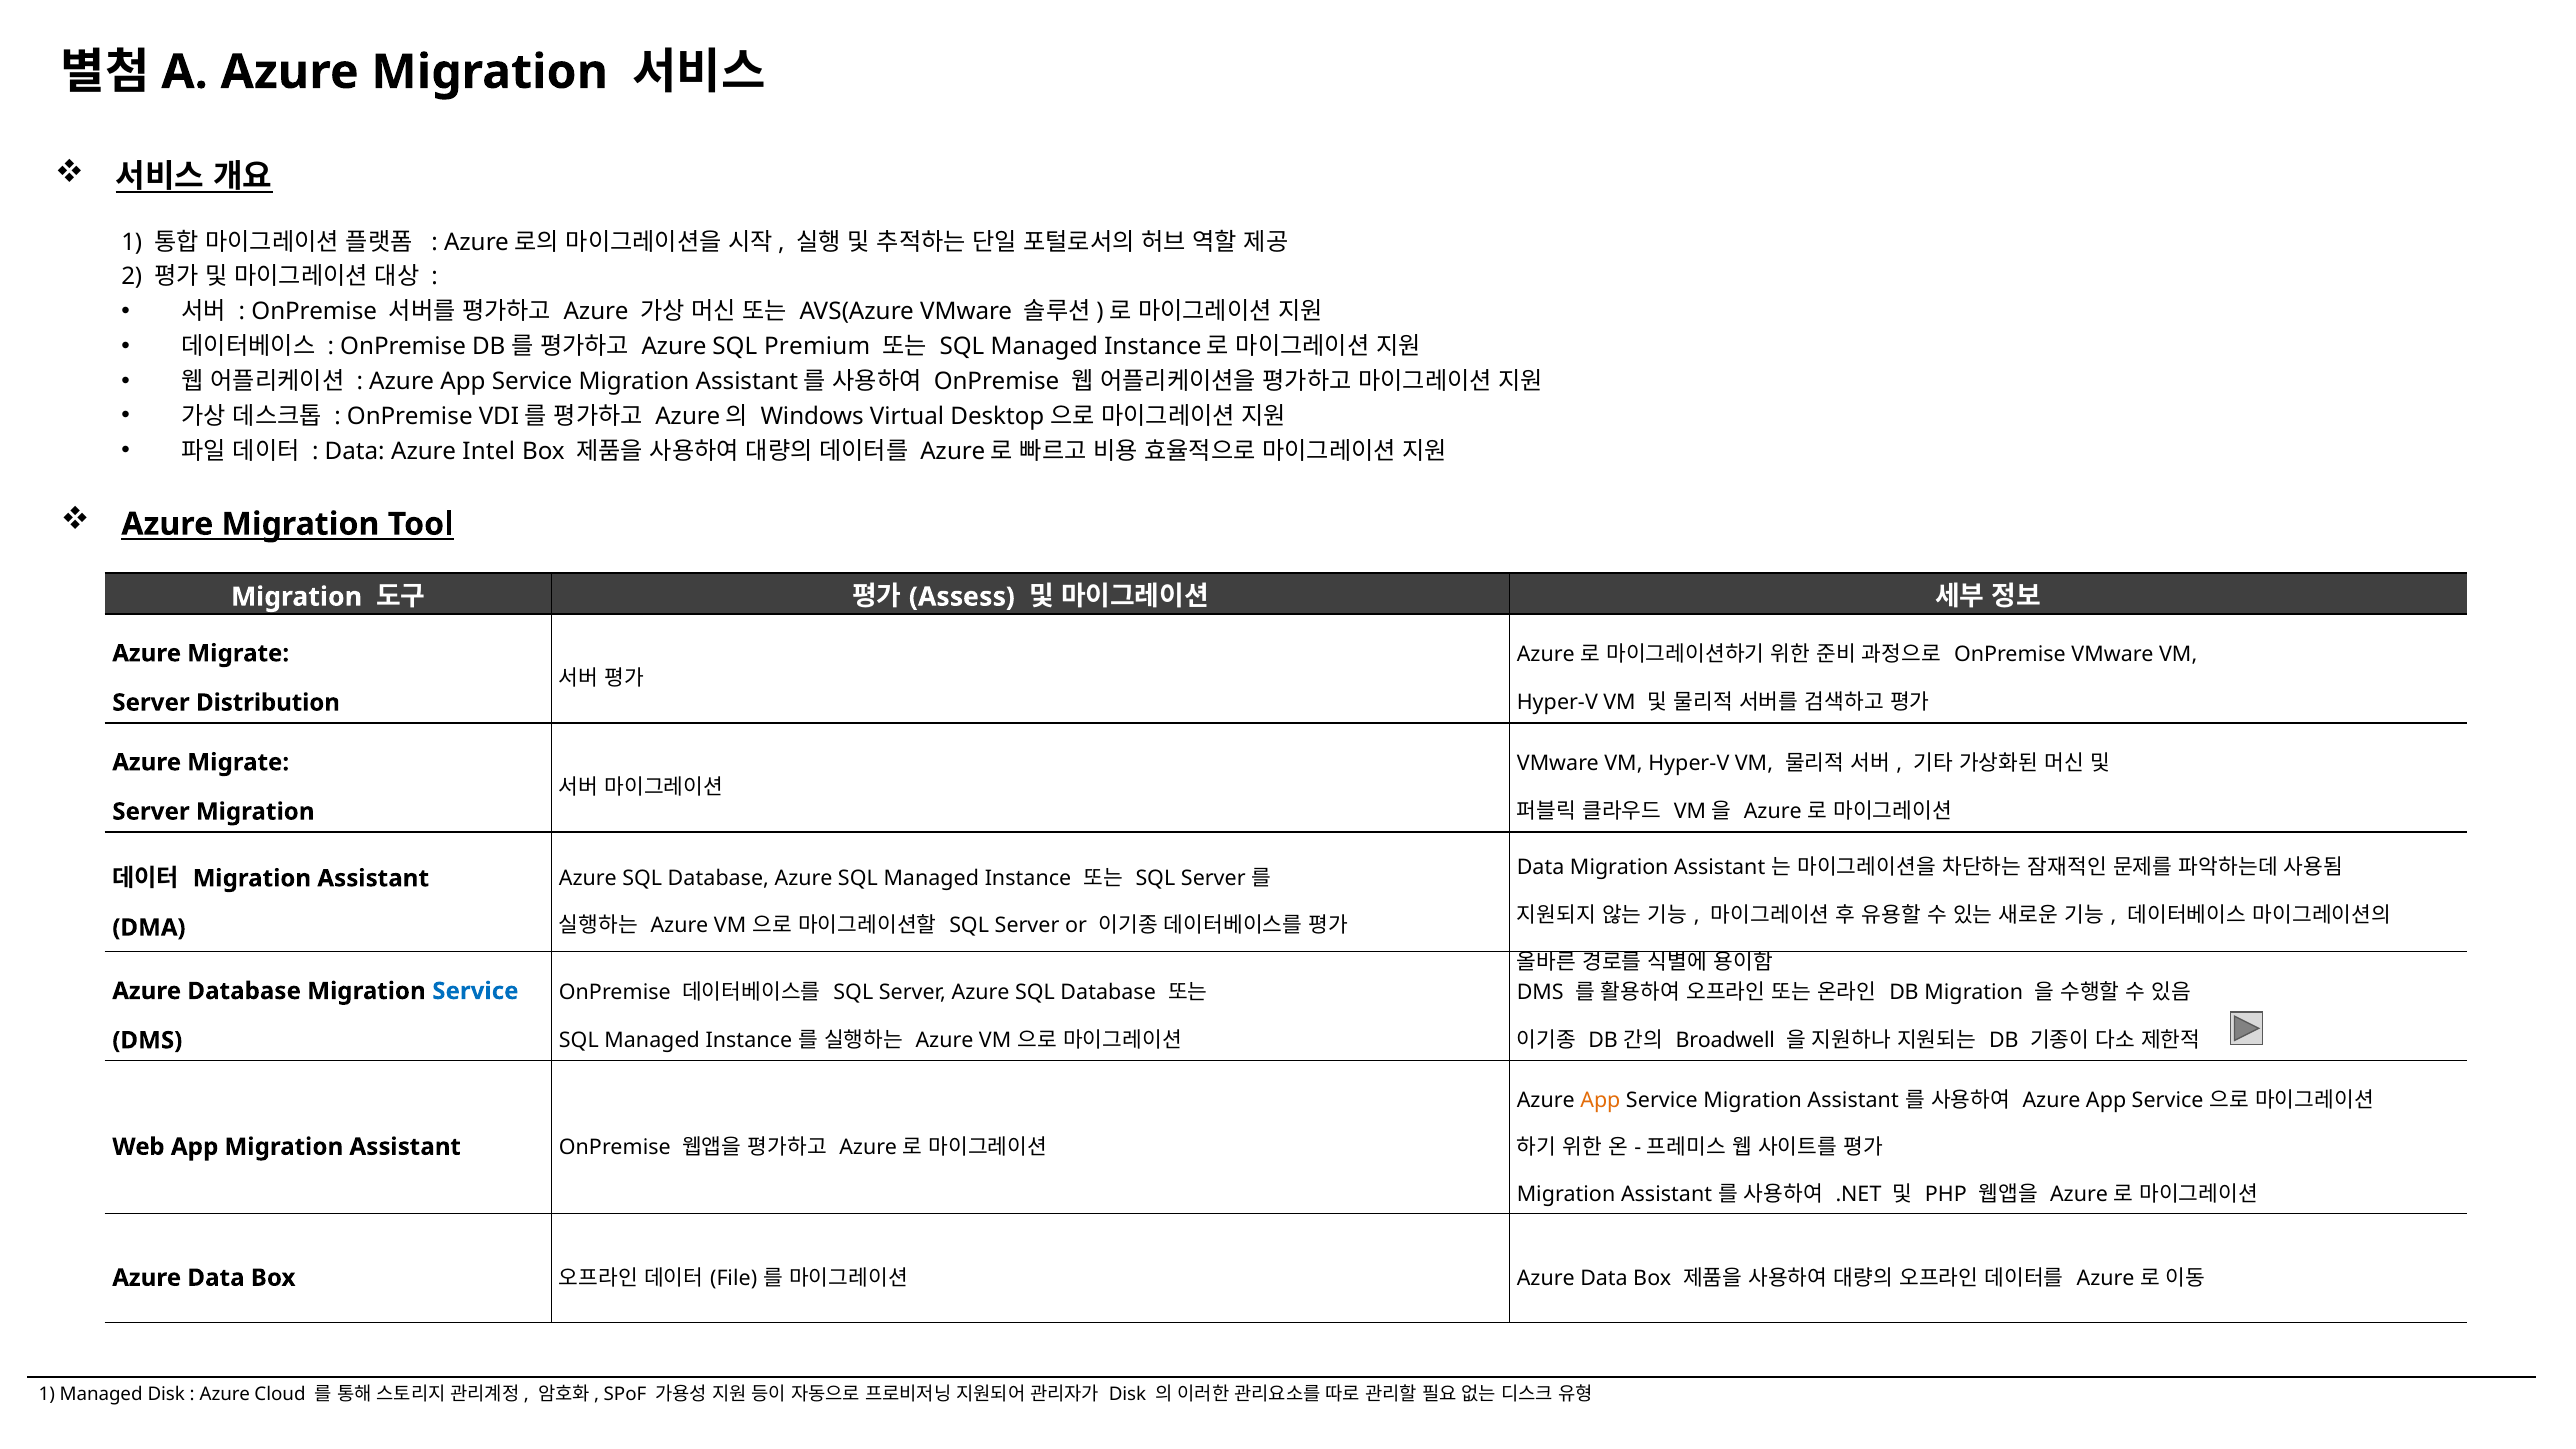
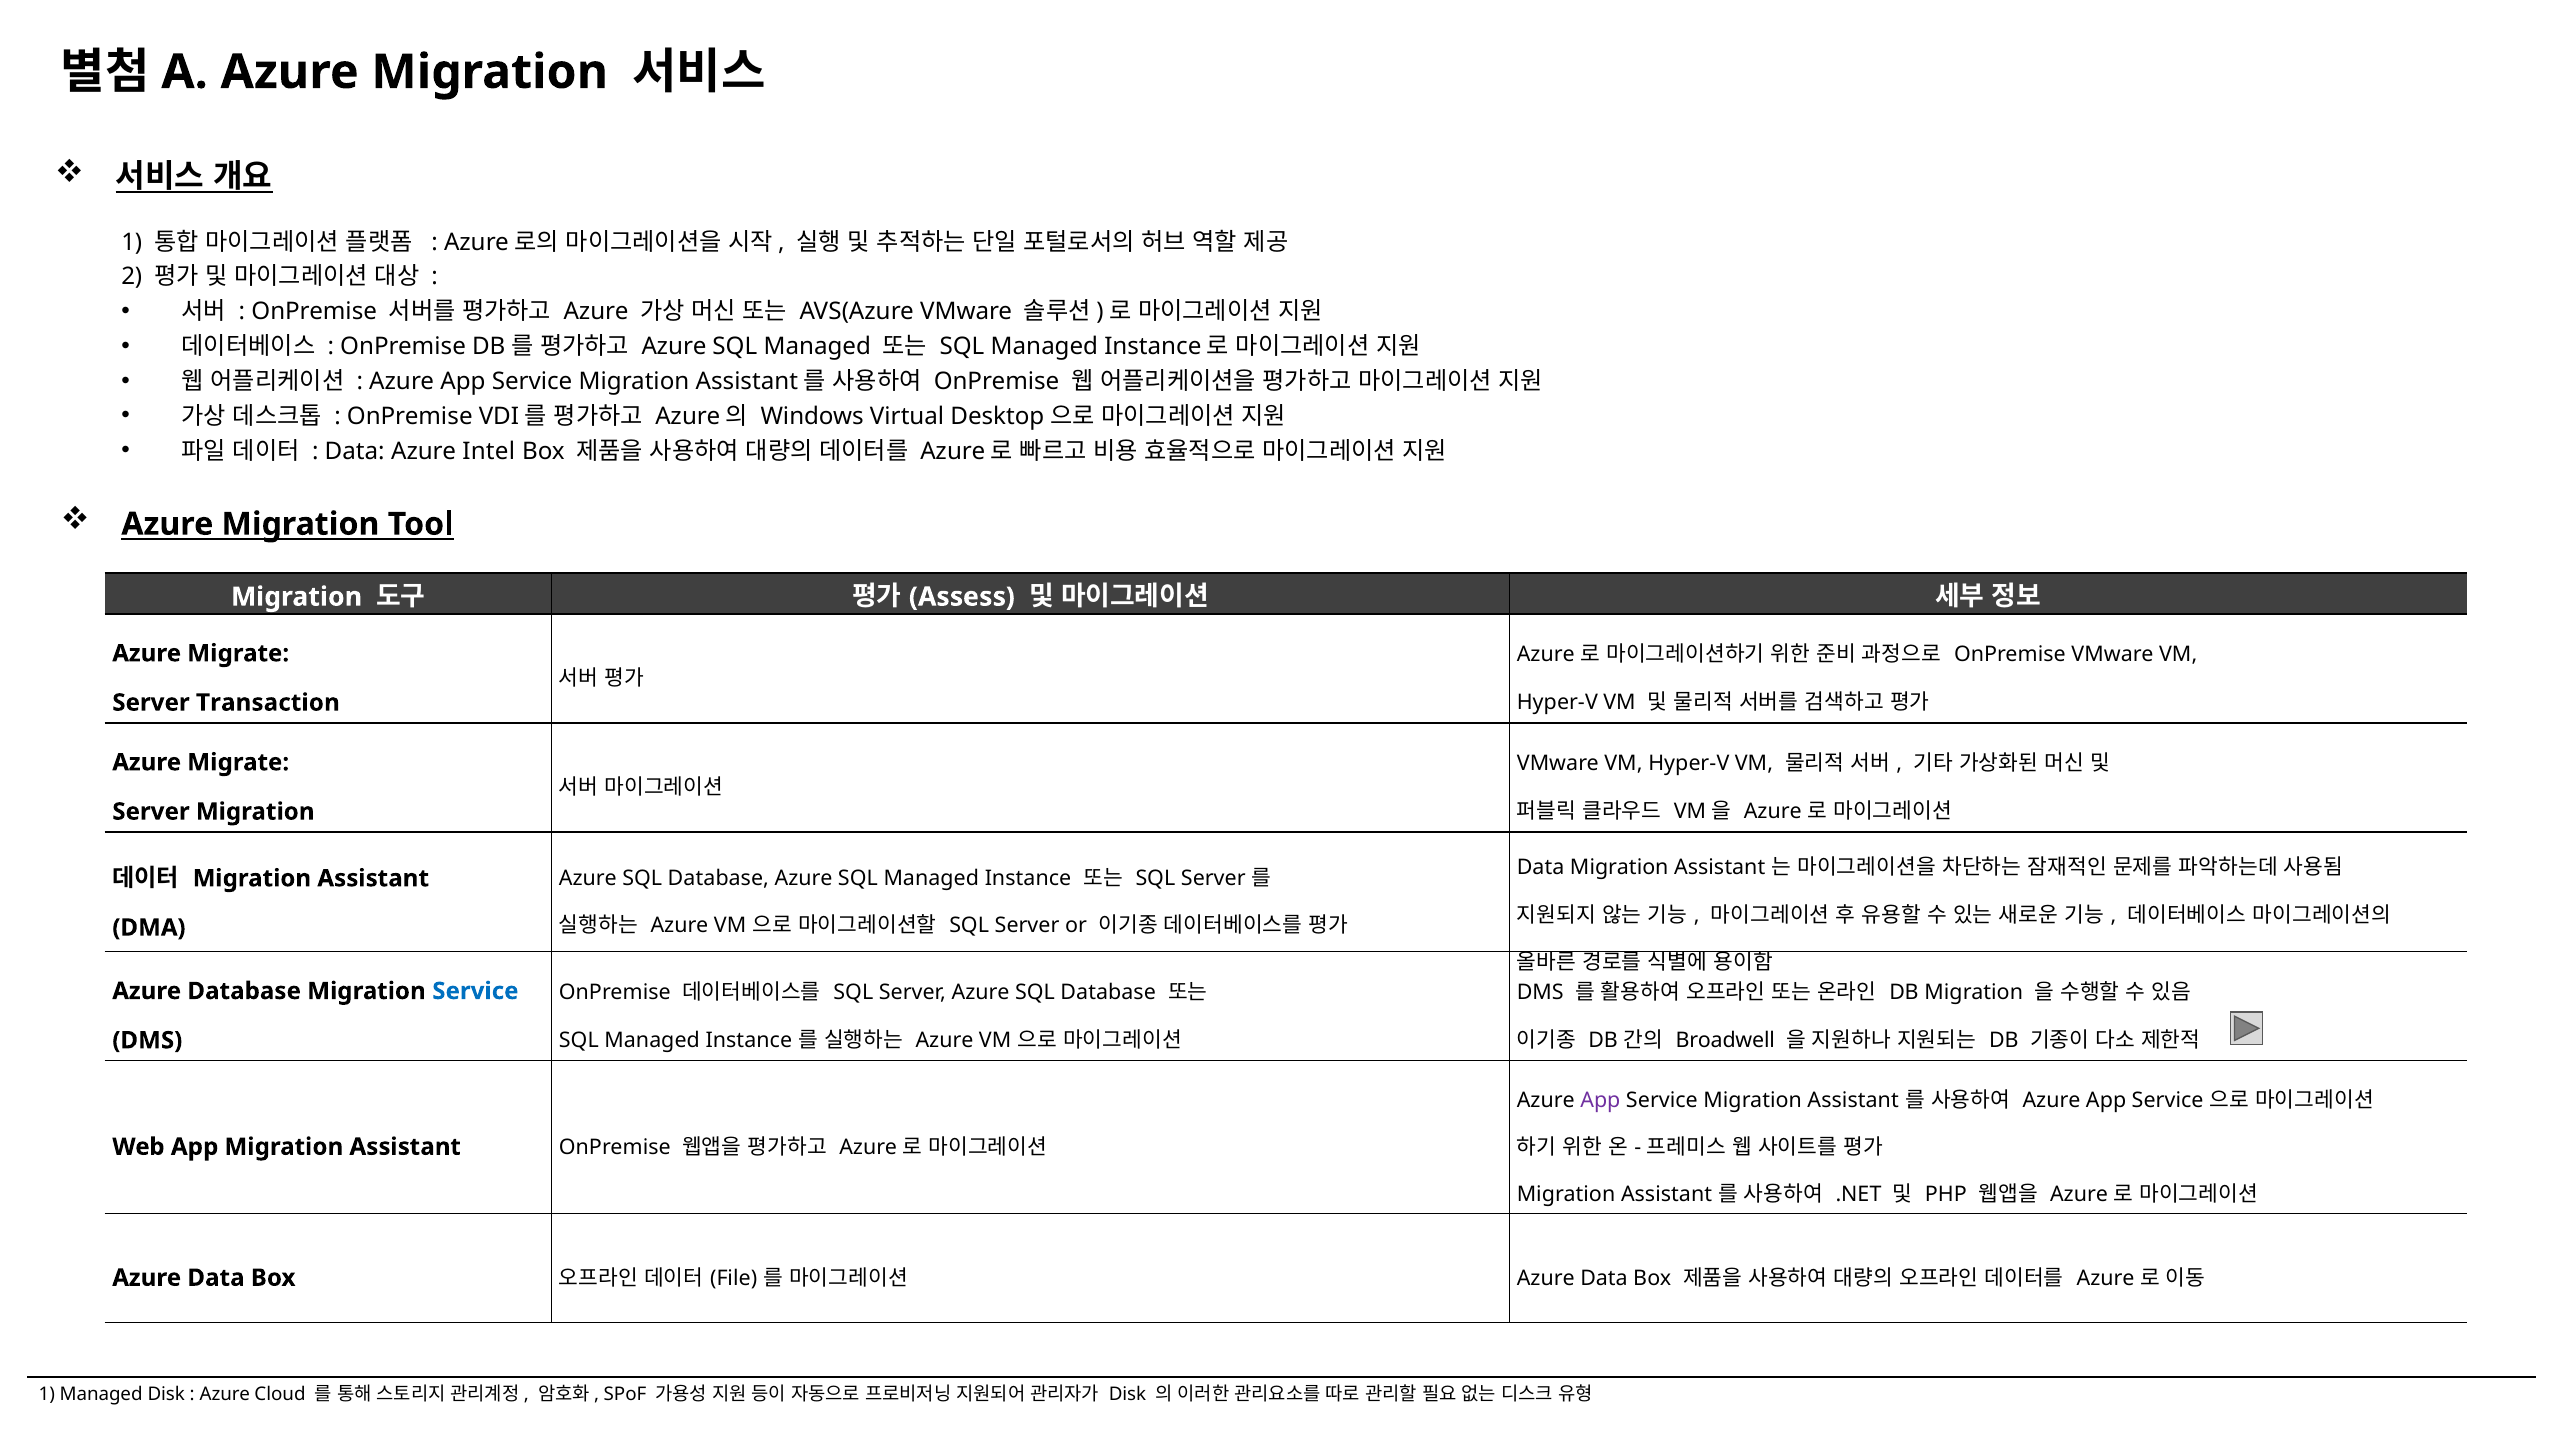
Premium: Premium -> Managed (817, 347)
Distribution: Distribution -> Transaction (268, 703)
App colour: orange -> purple (1600, 1100)
